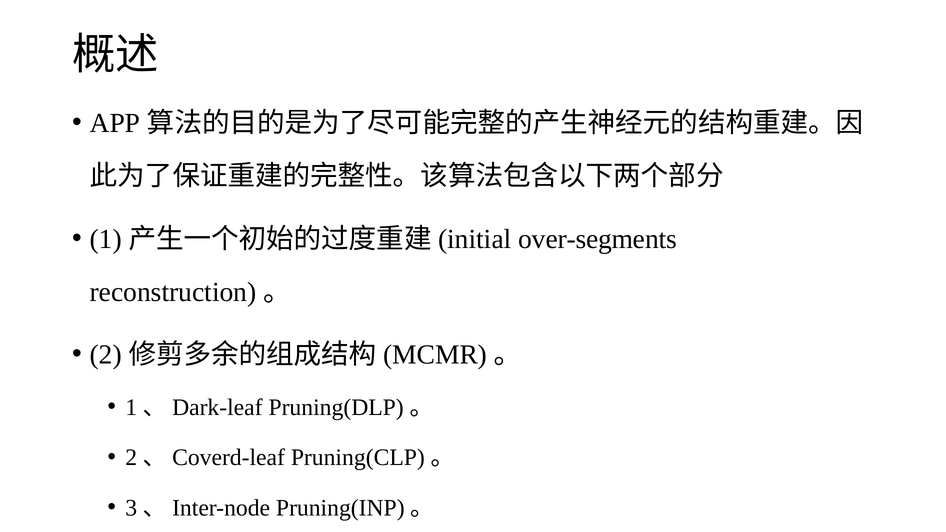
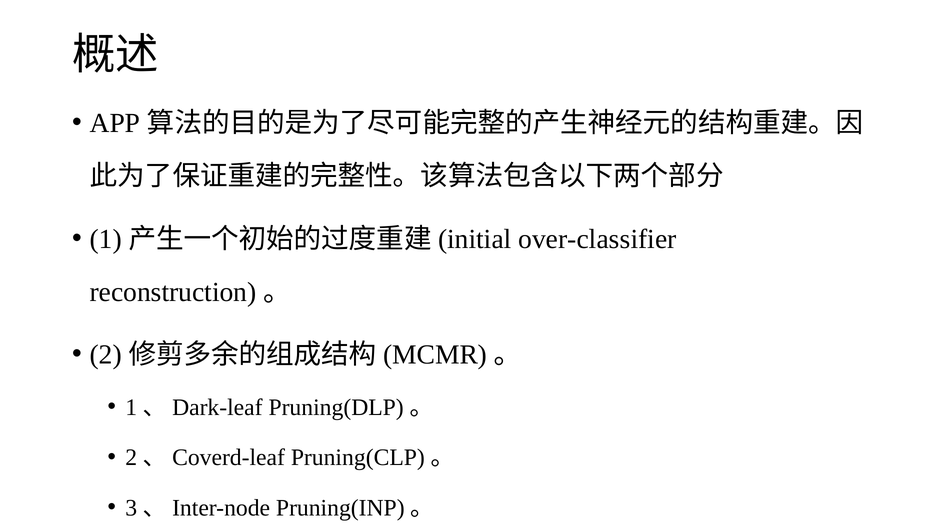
over-segments: over-segments -> over-classifier (597, 239)
